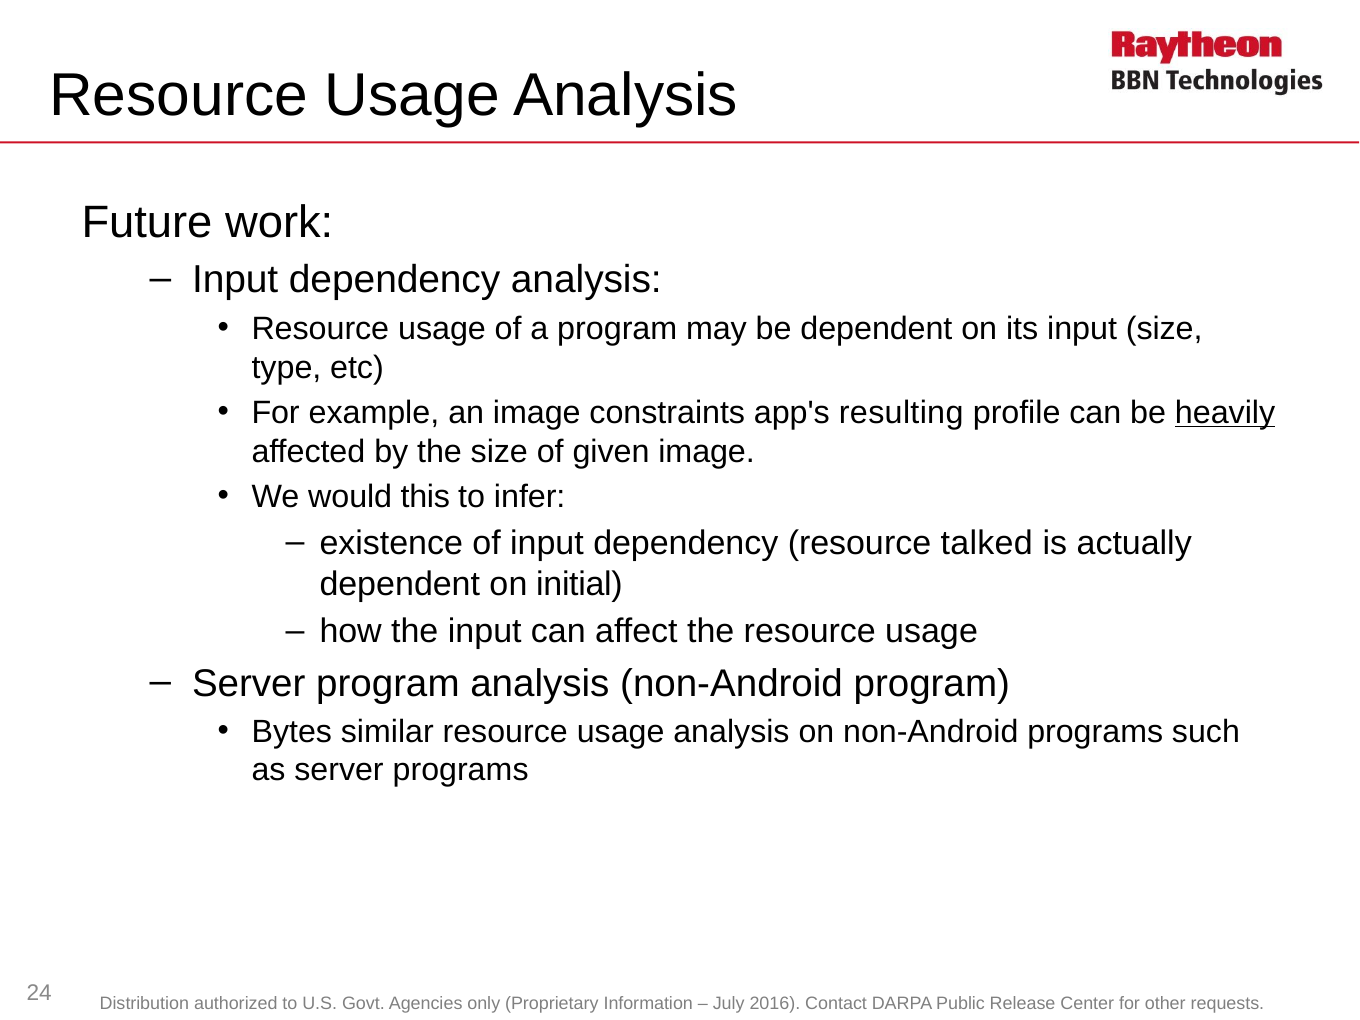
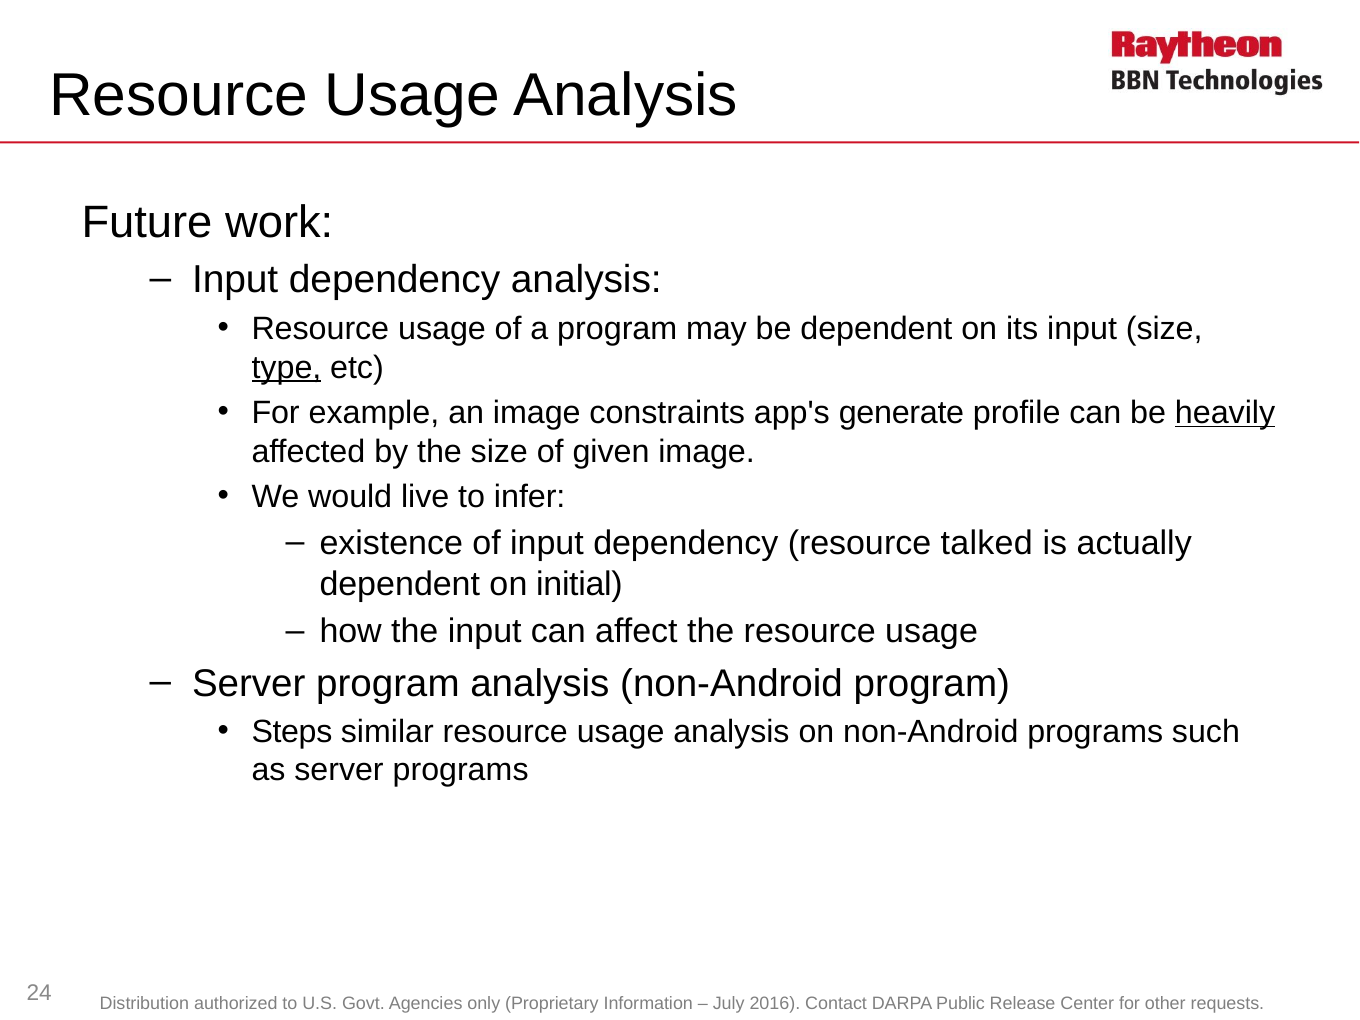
type underline: none -> present (286, 367)
resulting: resulting -> generate (901, 413)
this: this -> live (425, 497)
Bytes: Bytes -> Steps (292, 732)
